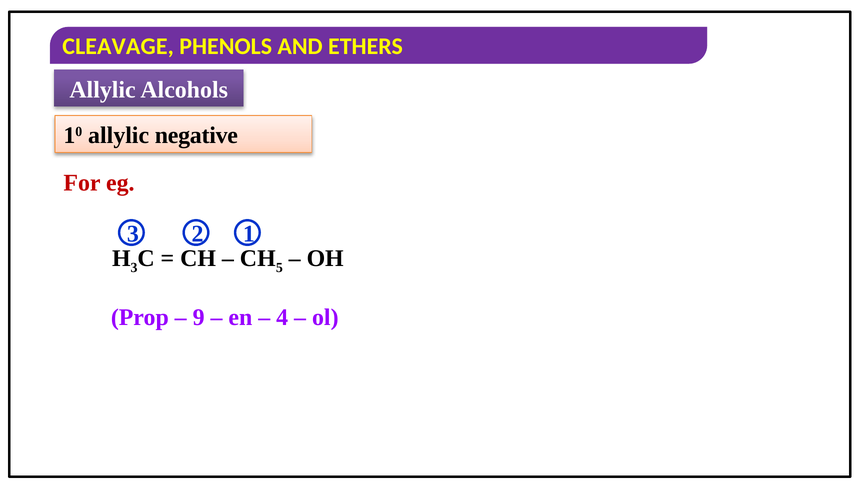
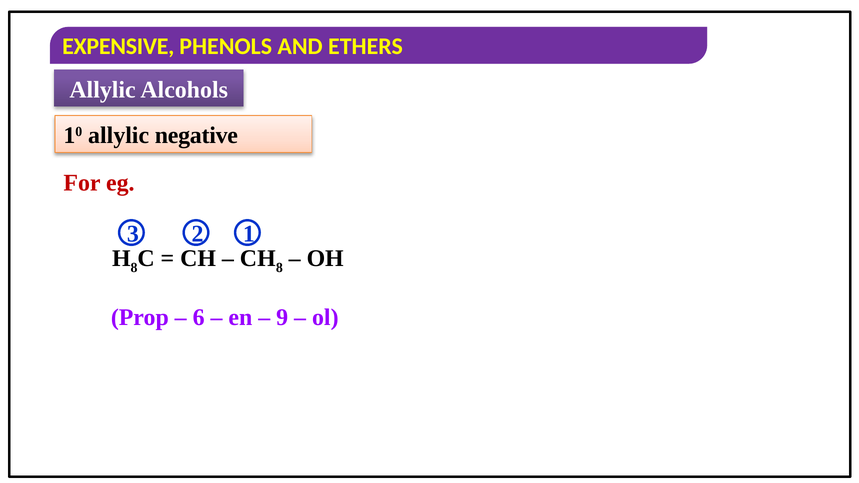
CLEAVAGE: CLEAVAGE -> EXPENSIVE (118, 47)
3: 3 -> 8 (134, 268)
CH 5: 5 -> 8 (279, 268)
9: 9 -> 6 (199, 317)
4: 4 -> 9 (282, 317)
